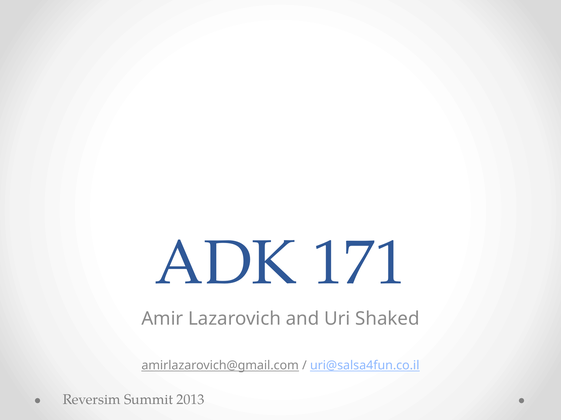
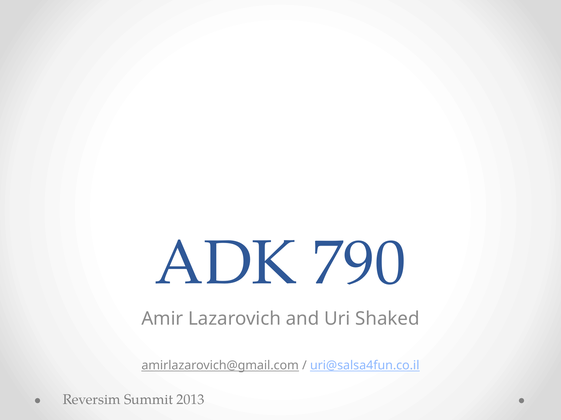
171: 171 -> 790 (359, 263)
